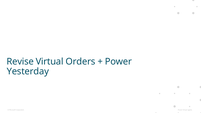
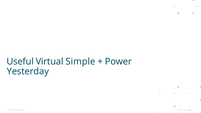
Revise: Revise -> Useful (20, 62)
Orders: Orders -> Simple (80, 62)
